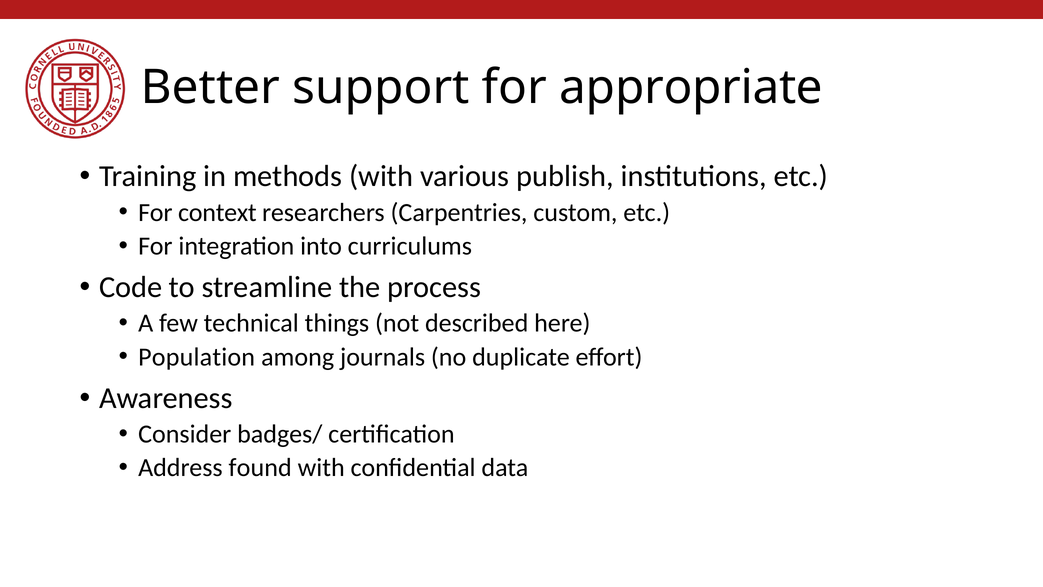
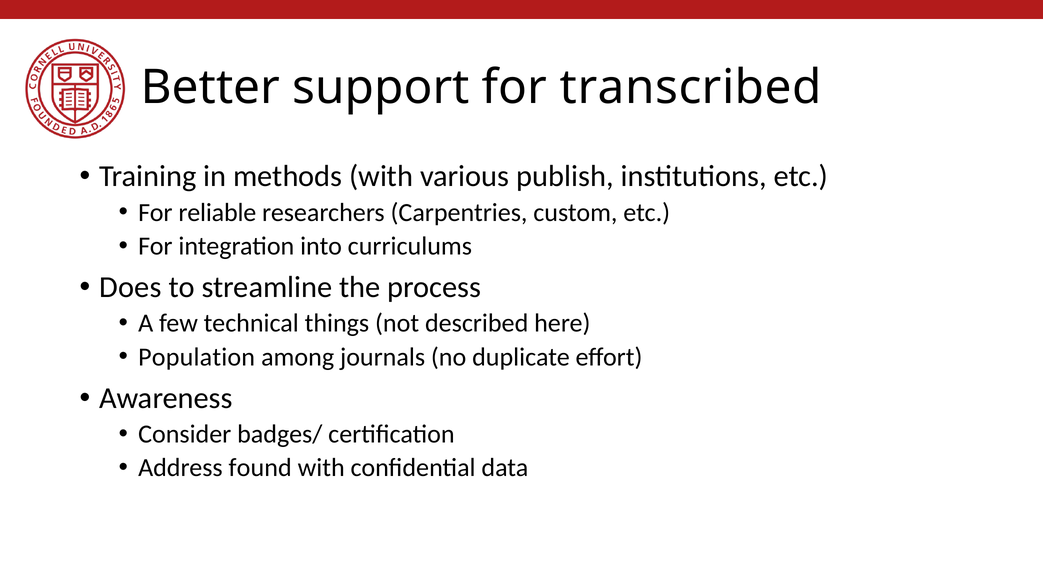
appropriate: appropriate -> transcribed (691, 88)
context: context -> reliable (217, 212)
Code: Code -> Does (130, 287)
